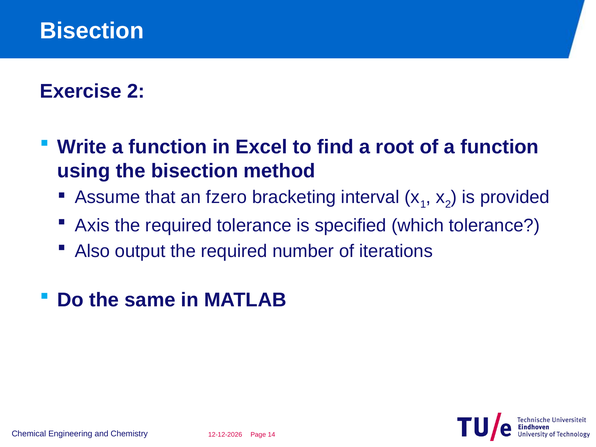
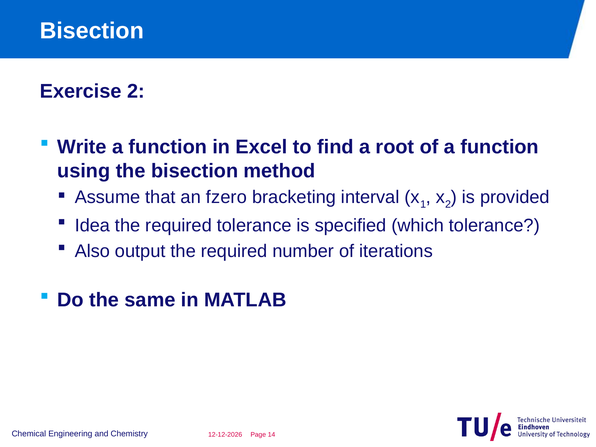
Axis: Axis -> Idea (92, 226)
